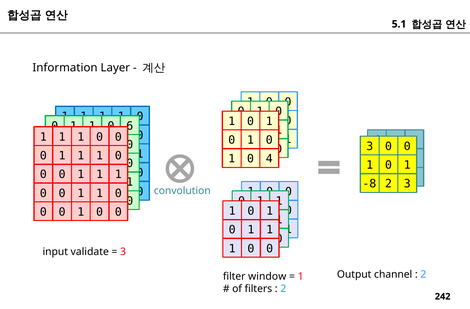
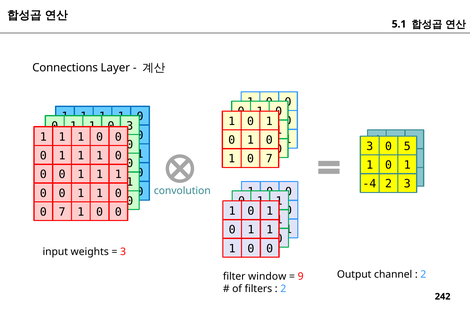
Information: Information -> Connections (65, 68)
6: 6 -> 3 (130, 126)
3 0 0: 0 -> 5 (407, 146)
1 0 4: 4 -> 7 (269, 159)
-8: -8 -> -4 (369, 183)
0: 0 -> 7 (62, 212)
validate: validate -> weights (90, 251)
1: 1 -> 9 (301, 276)
